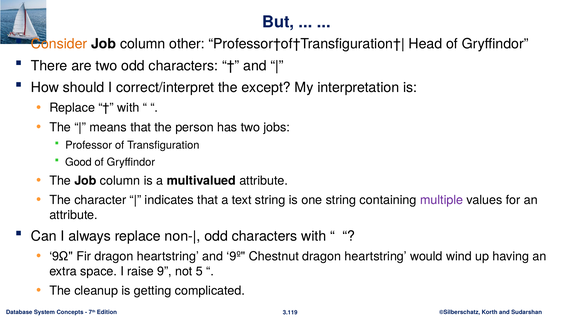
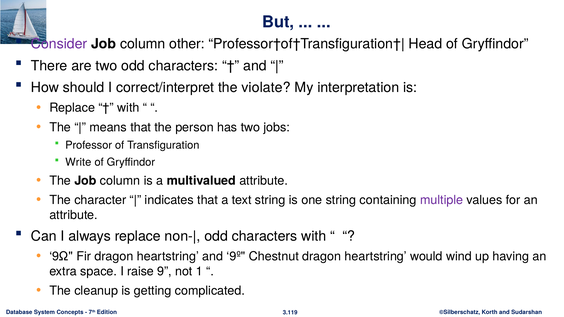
Consider colour: orange -> purple (59, 44)
except: except -> violate (266, 88)
Good: Good -> Write (78, 162)
5: 5 -> 1 (199, 272)
